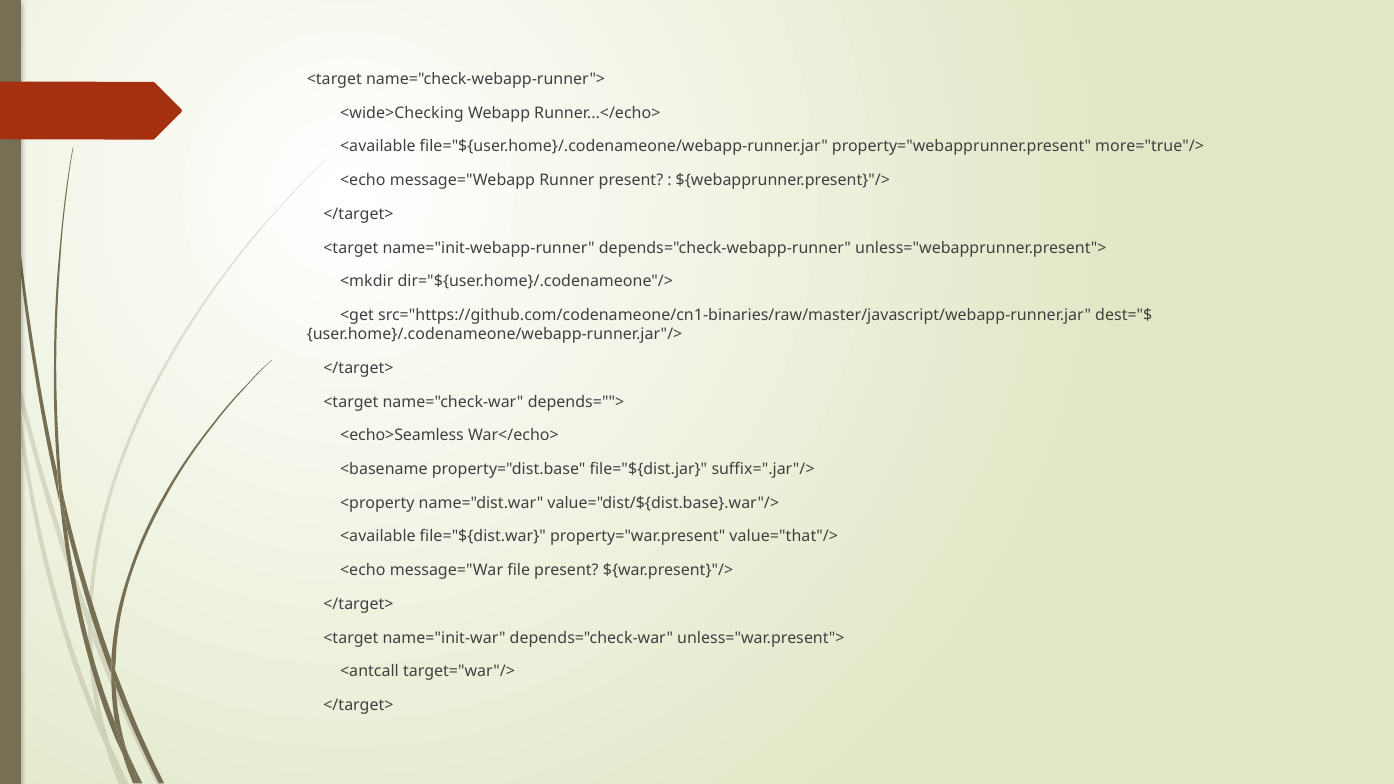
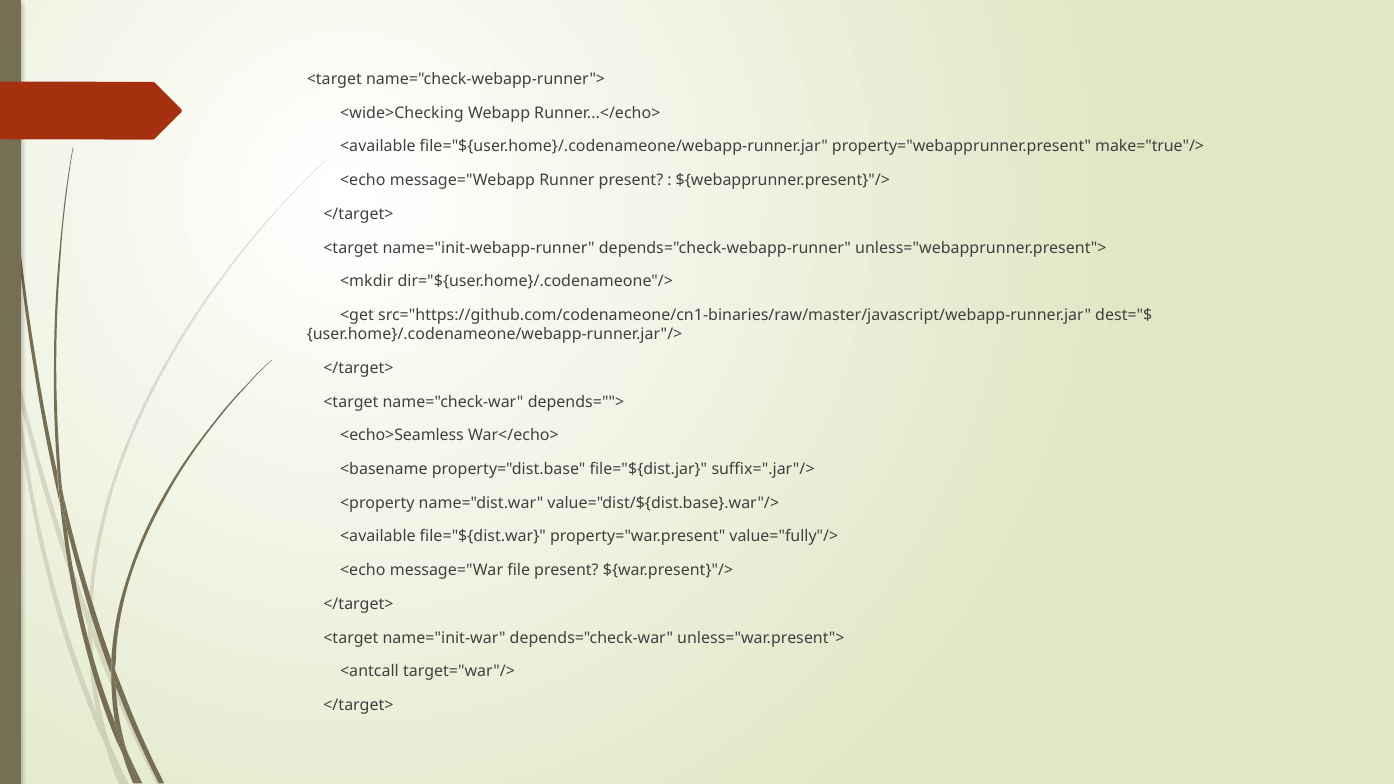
more="true"/>: more="true"/> -> make="true"/> (1150, 147)
value="that"/>: value="that"/> -> value="fully"/> (784, 537)
